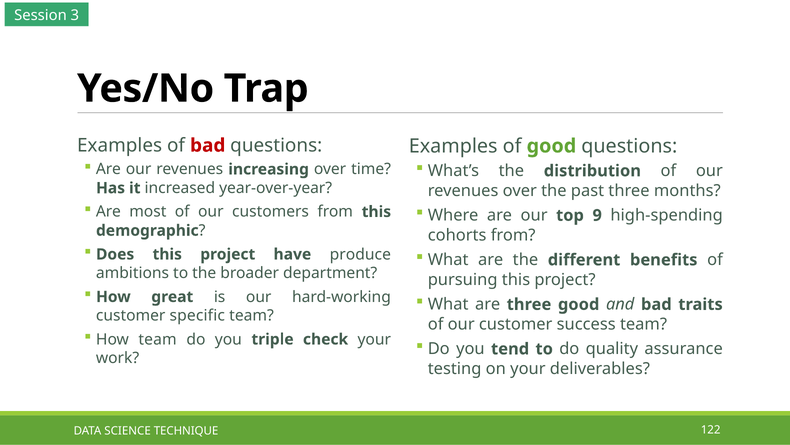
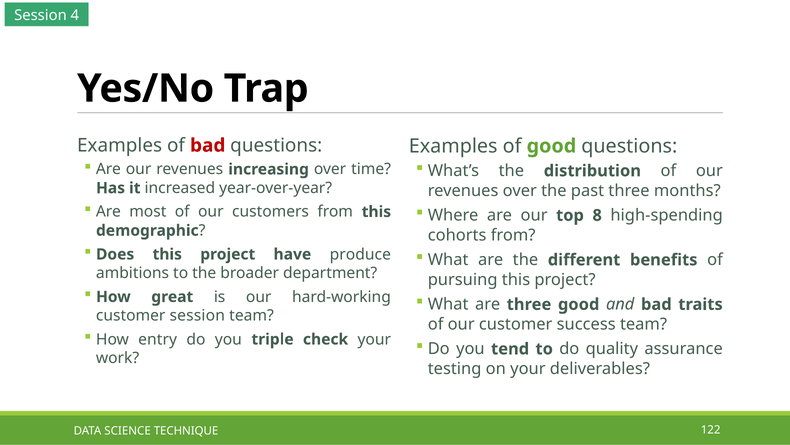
3: 3 -> 4 (75, 15)
9: 9 -> 8 (597, 215)
customer specific: specific -> session (197, 315)
How team: team -> entry (158, 339)
